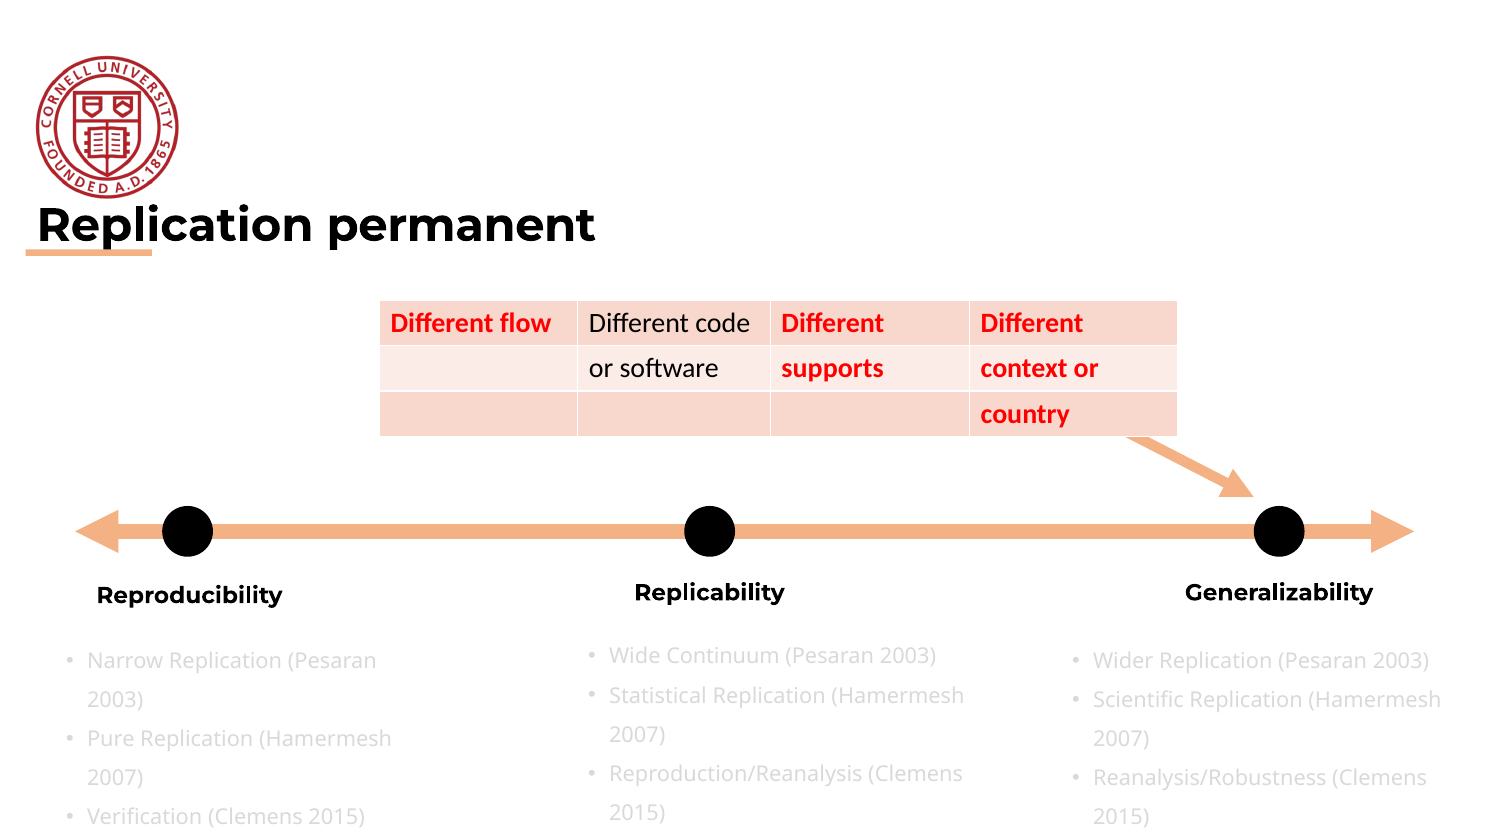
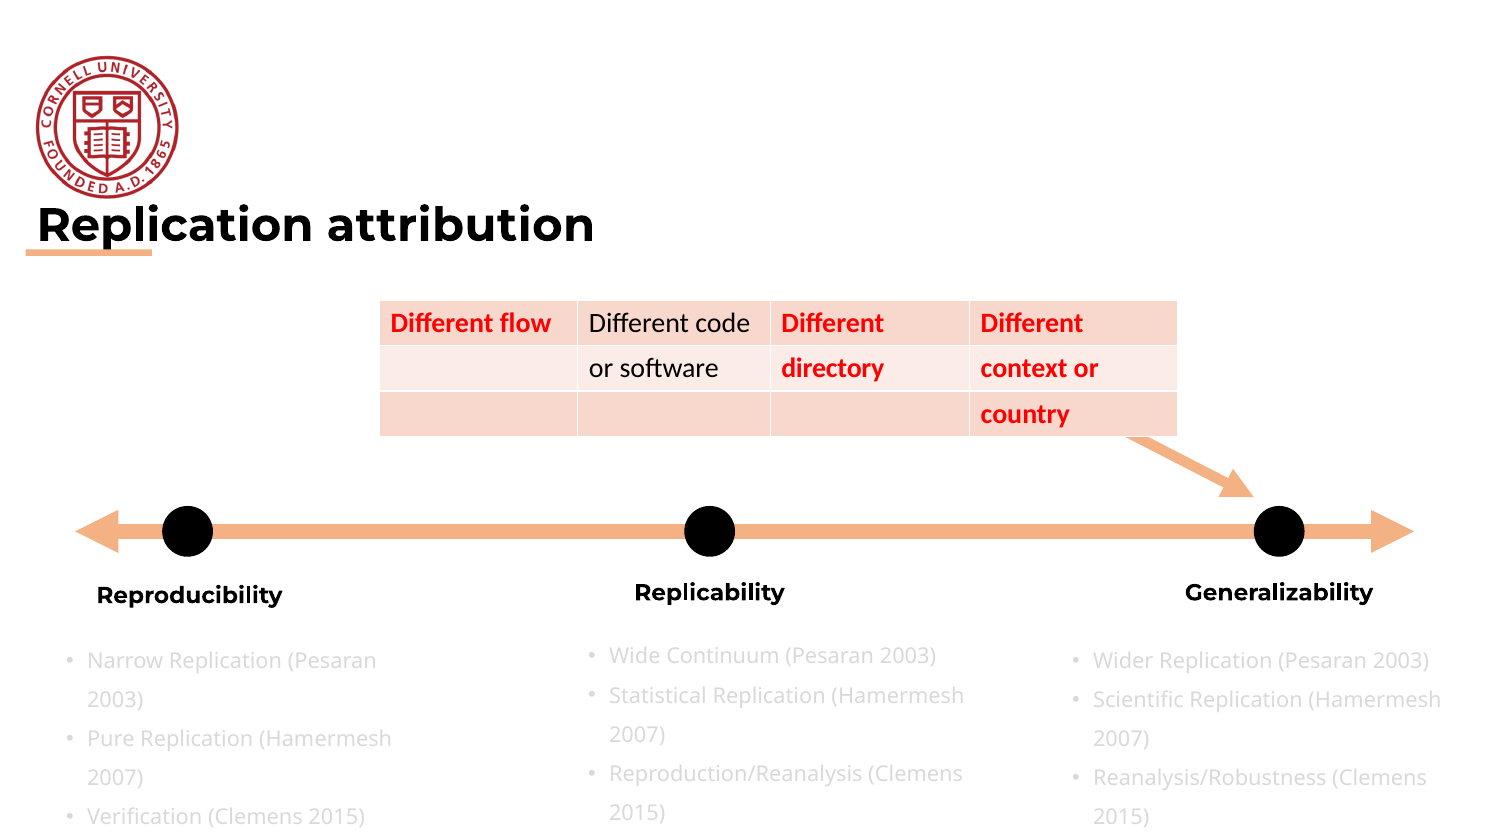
permanent: permanent -> attribution (461, 225)
supports: supports -> directory (833, 368)
